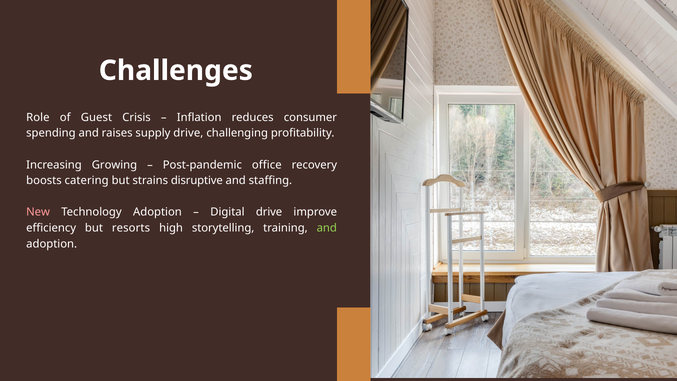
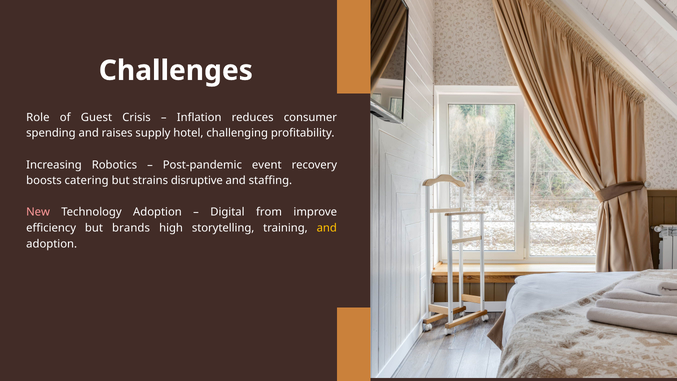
supply drive: drive -> hotel (188, 133)
Growing: Growing -> Robotics (114, 165)
office: office -> event (267, 165)
Digital drive: drive -> from (269, 212)
resorts: resorts -> brands (131, 228)
and colour: light green -> yellow (327, 228)
